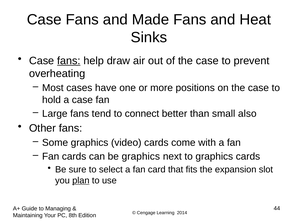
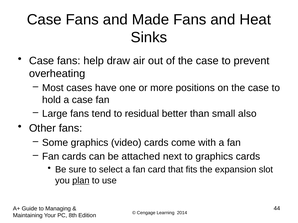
fans underline: present -> none (69, 61)
connect: connect -> residual (142, 114)
be graphics: graphics -> attached (141, 157)
